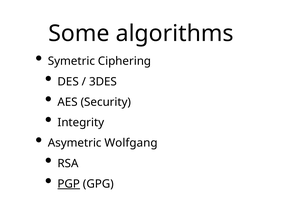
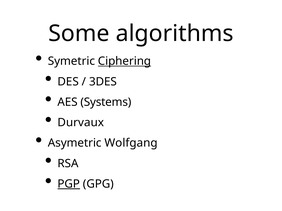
Ciphering underline: none -> present (125, 61)
Security: Security -> Systems (106, 102)
Integrity: Integrity -> Durvaux (81, 123)
